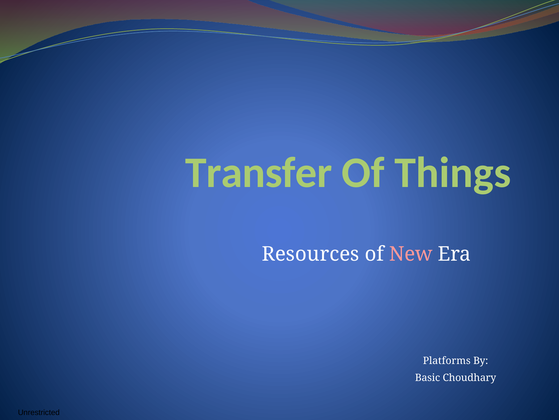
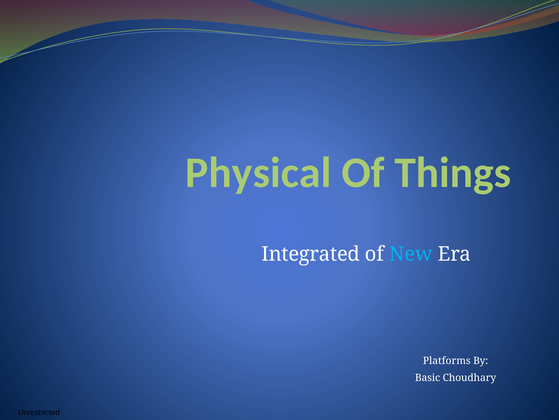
Transfer: Transfer -> Physical (258, 173)
Resources: Resources -> Integrated (311, 254)
New colour: pink -> light blue (411, 254)
